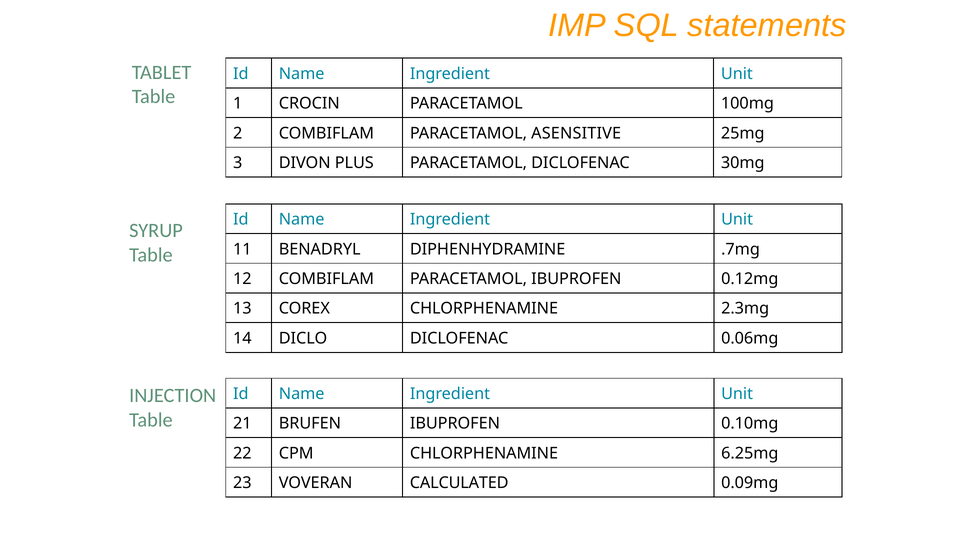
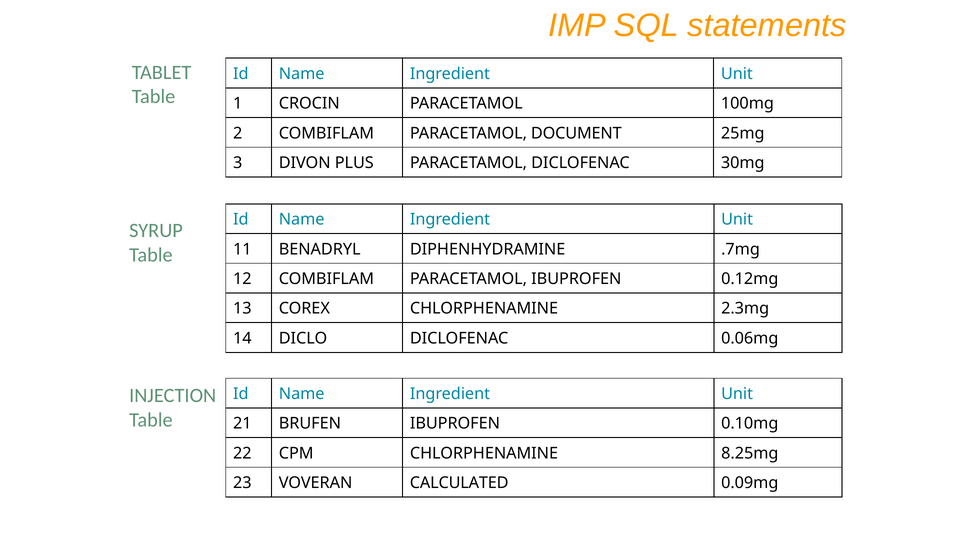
ASENSITIVE: ASENSITIVE -> DOCUMENT (576, 133)
6.25mg: 6.25mg -> 8.25mg (750, 453)
